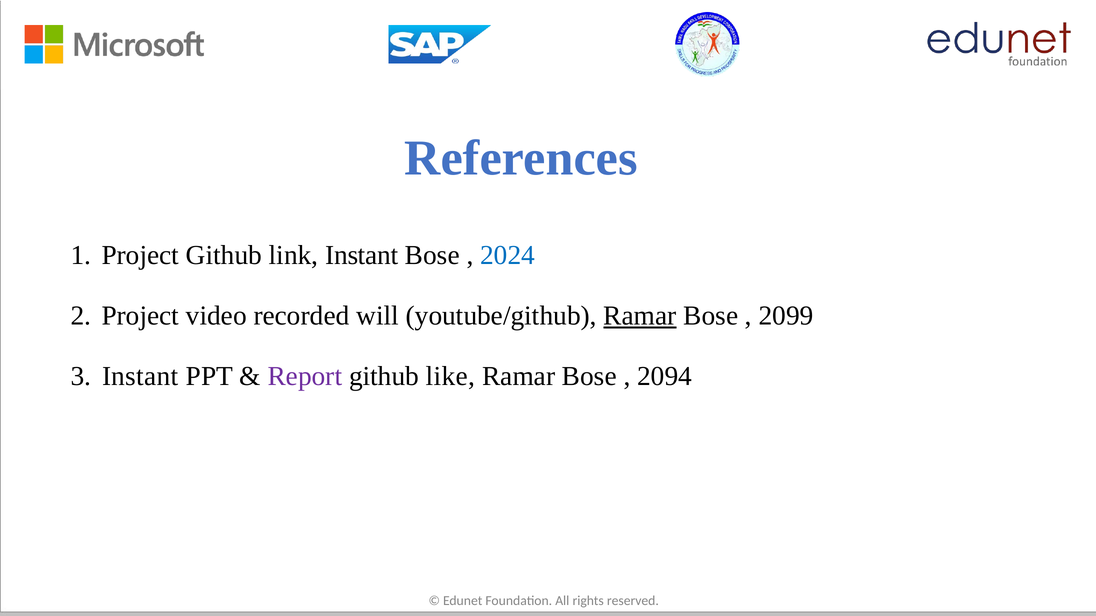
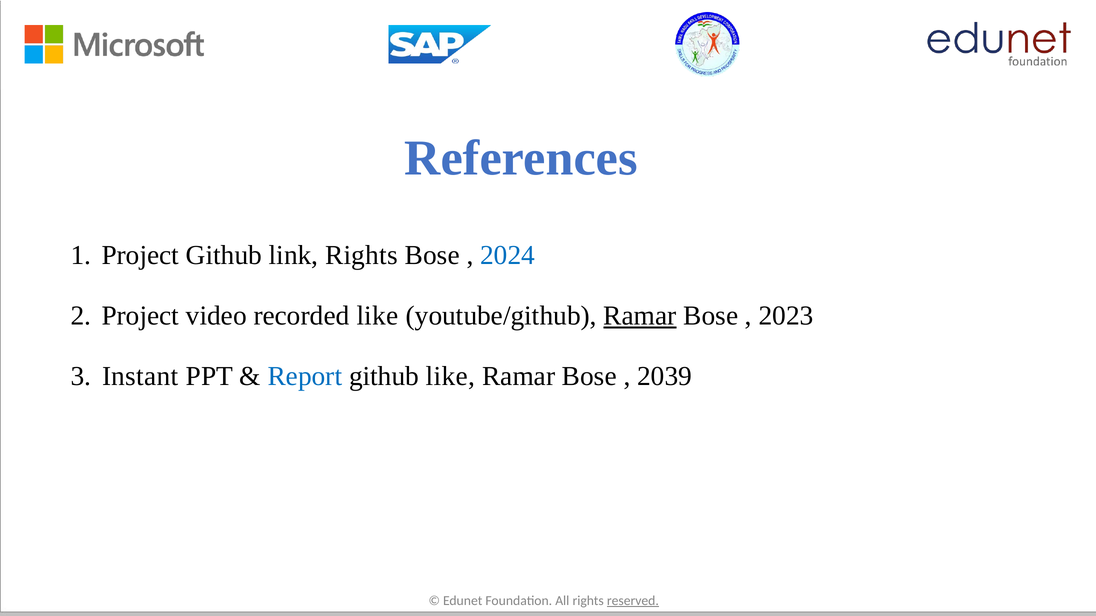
link Instant: Instant -> Rights (361, 255)
recorded will: will -> like (377, 316)
2099: 2099 -> 2023 (786, 316)
Report colour: purple -> blue (305, 377)
2094: 2094 -> 2039 (665, 377)
reserved underline: none -> present (633, 601)
